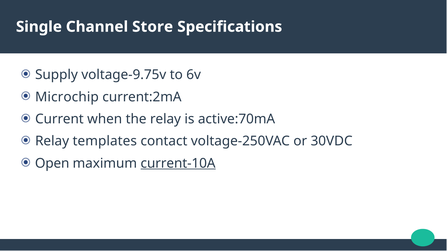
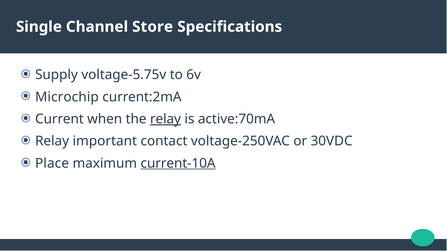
voltage-9.75v: voltage-9.75v -> voltage-5.75v (124, 75)
relay underline: none -> present (165, 119)
templates: templates -> important (105, 141)
Open: Open -> Place (52, 164)
